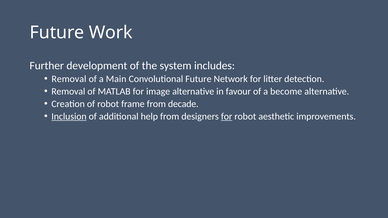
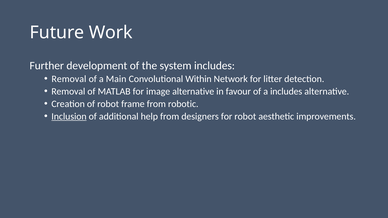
Convolutional Future: Future -> Within (198, 79)
a become: become -> includes (286, 91)
decade: decade -> robotic (183, 104)
for underline: present -> none (227, 116)
